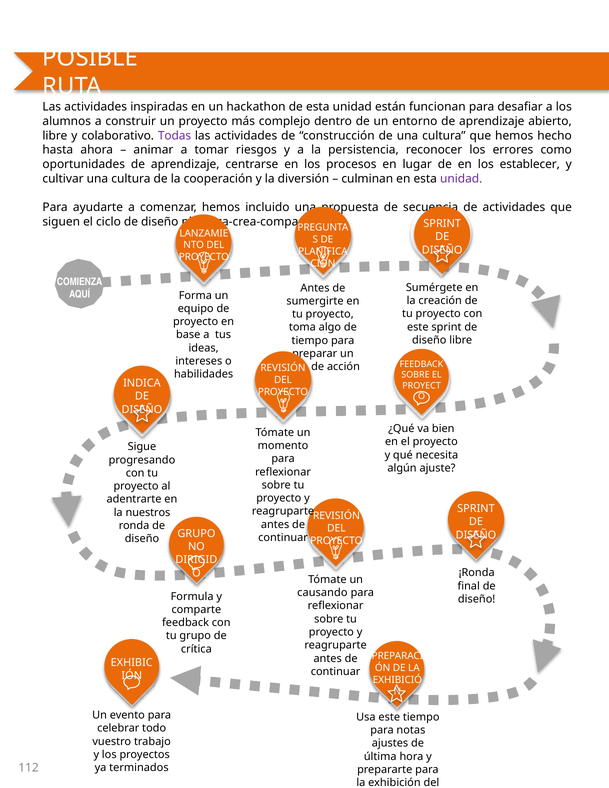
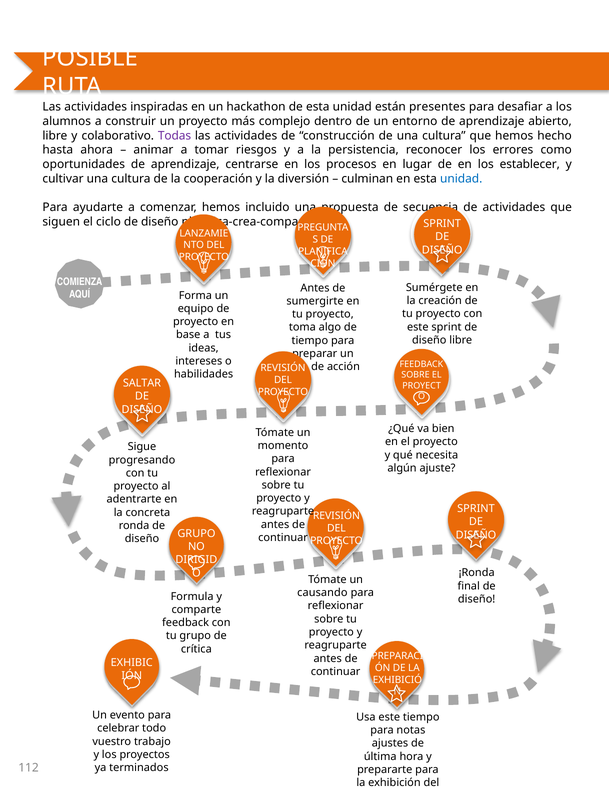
funcionan: funcionan -> presentes (437, 107)
unidad colour: purple -> blue (461, 179)
INDICA: INDICA -> SALTAR (142, 383)
nuestros: nuestros -> concreta (148, 513)
